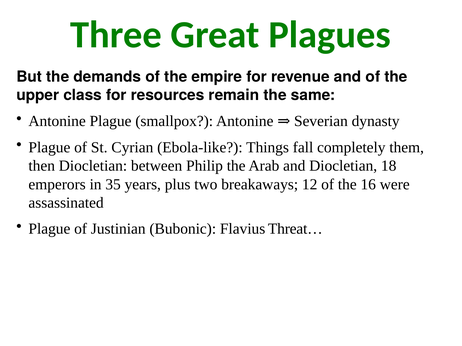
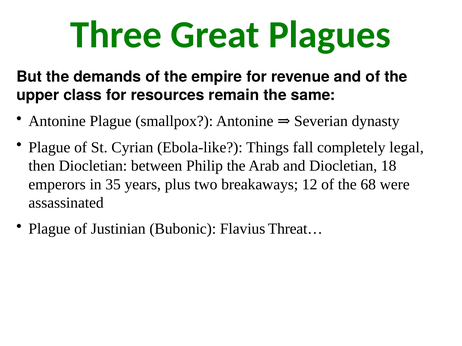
them: them -> legal (407, 148)
16: 16 -> 68 (368, 185)
